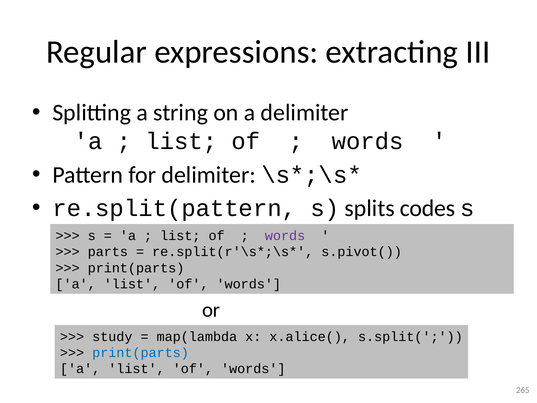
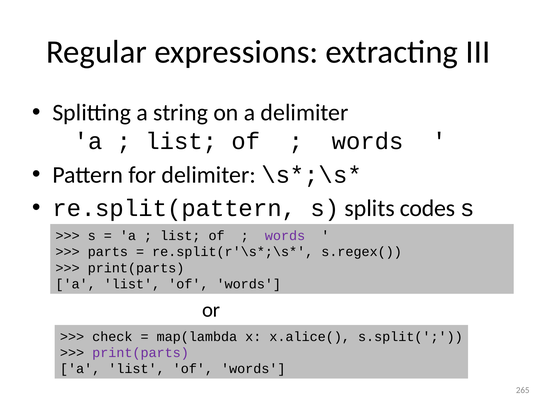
s.pivot(: s.pivot( -> s.regex( (362, 252)
study: study -> check (112, 336)
print(parts colour: blue -> purple (141, 352)
